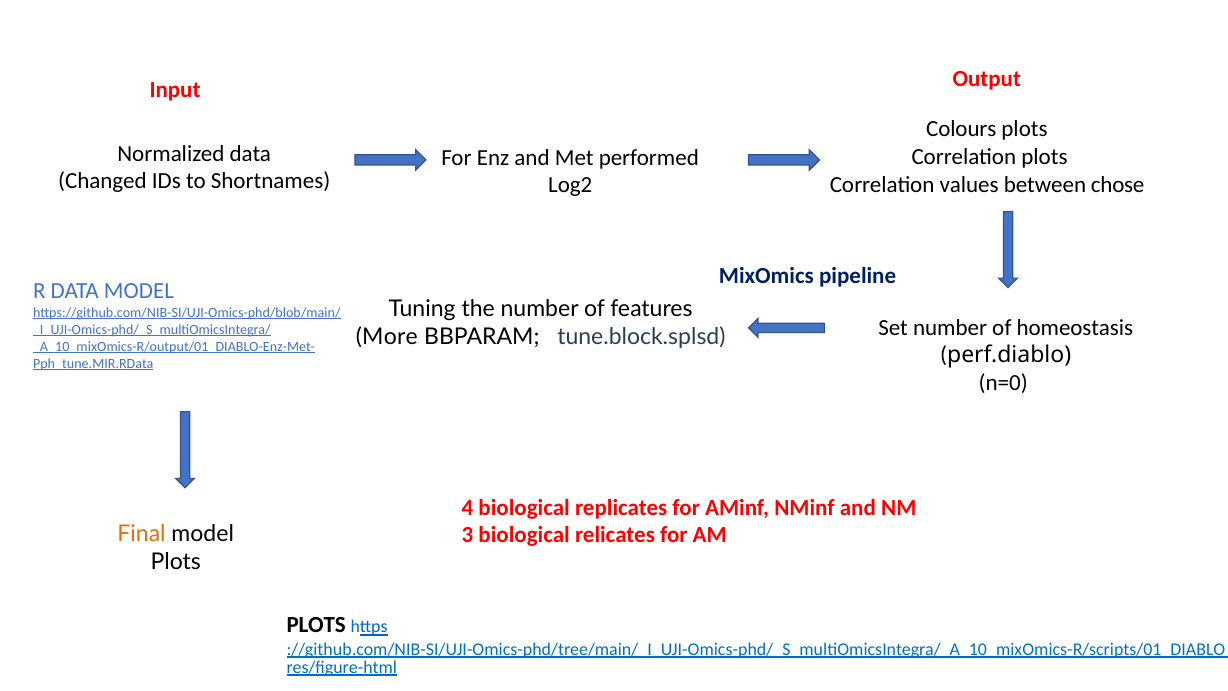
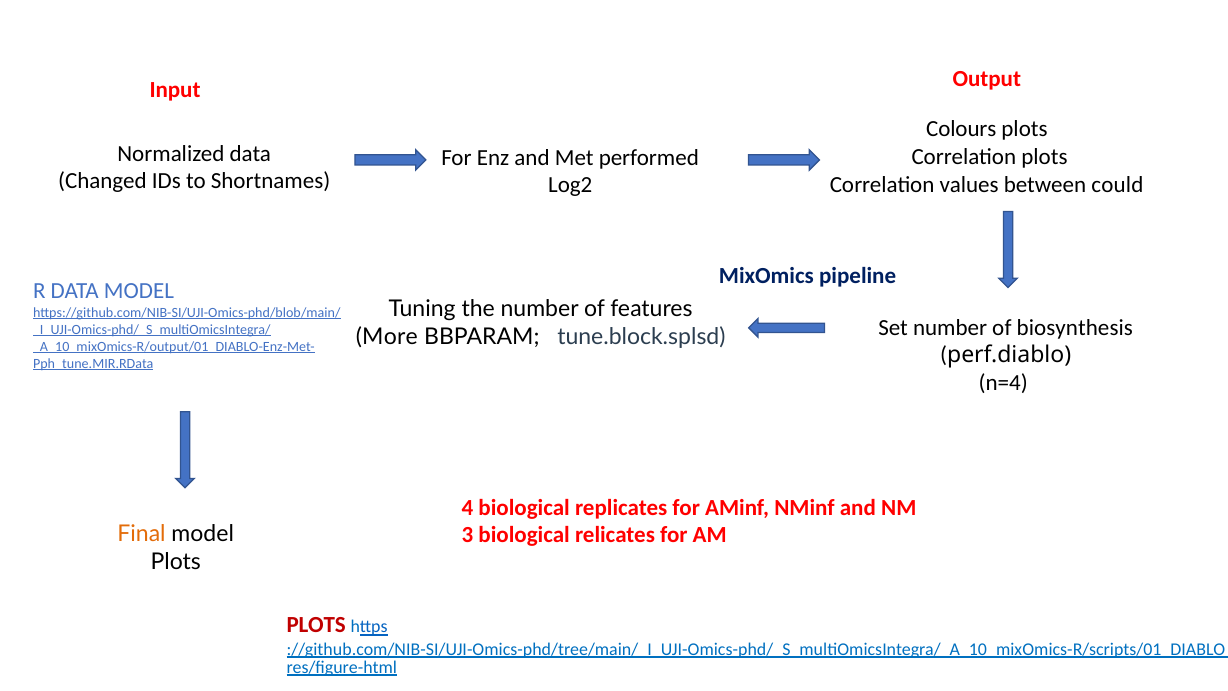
chose: chose -> could (1117, 184)
homeostasis: homeostasis -> biosynthesis (1075, 327)
n=0: n=0 -> n=4 (1003, 383)
PLOTS colour: black -> red (316, 625)
